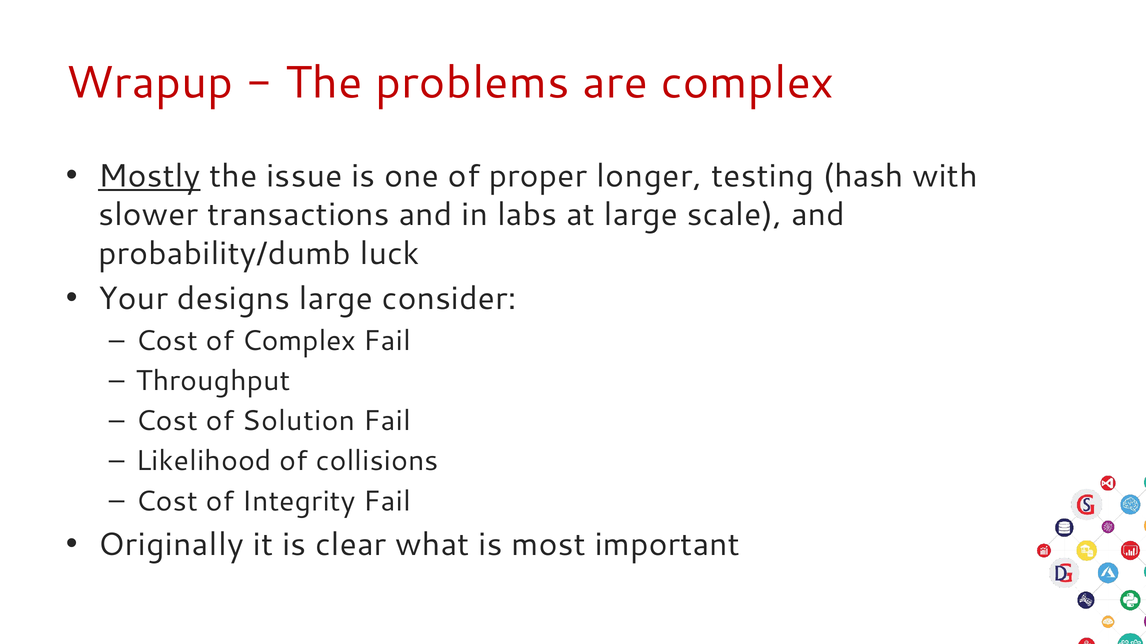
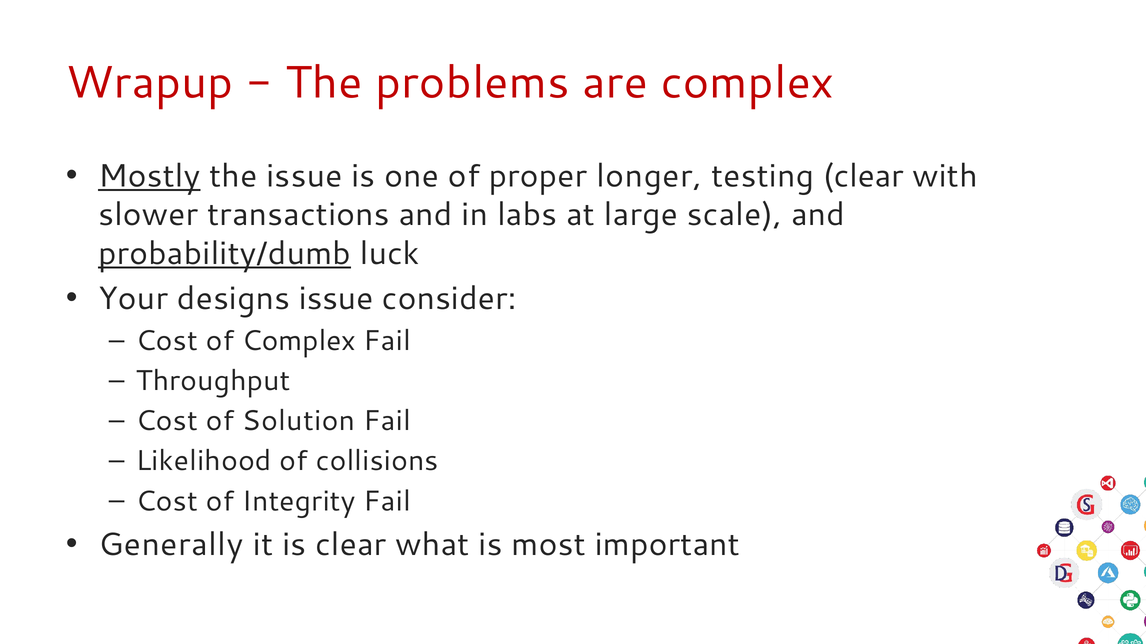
testing hash: hash -> clear (863, 176)
probability/dumb underline: none -> present (225, 254)
designs large: large -> issue (336, 299)
Originally: Originally -> Generally (171, 545)
